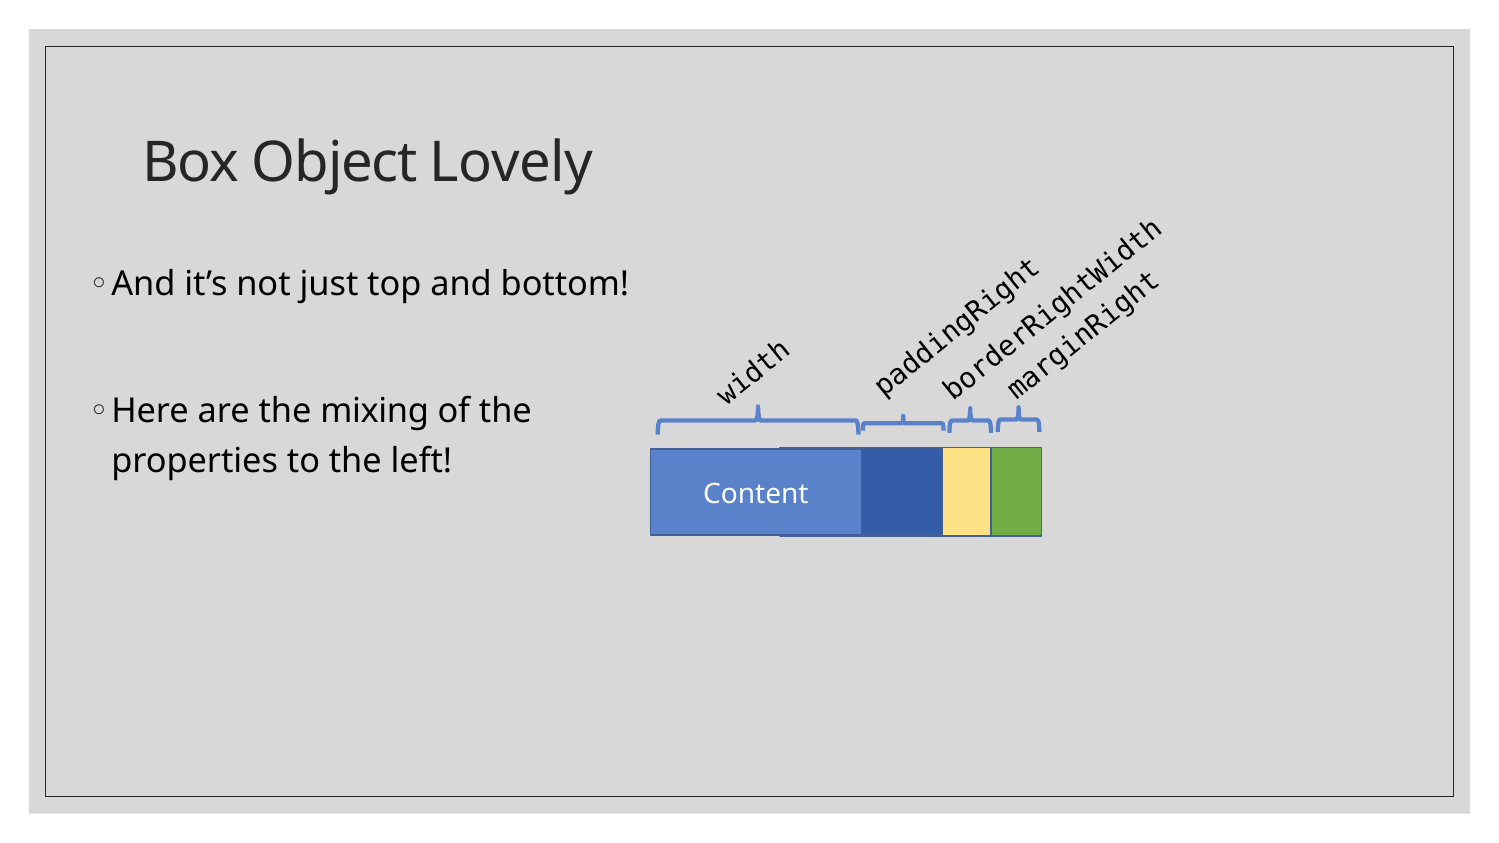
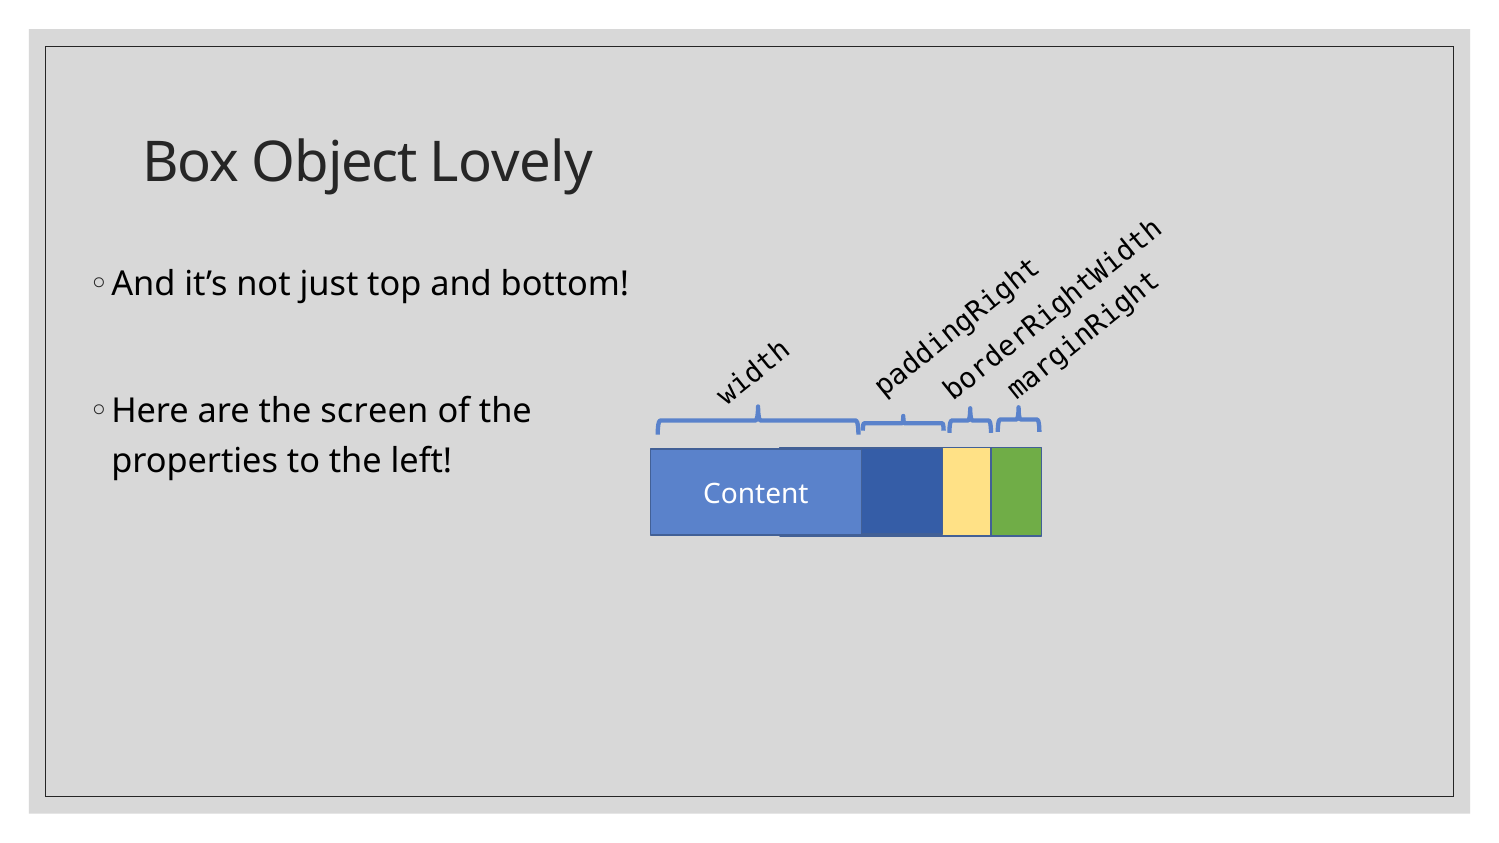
mixing: mixing -> screen (374, 411)
